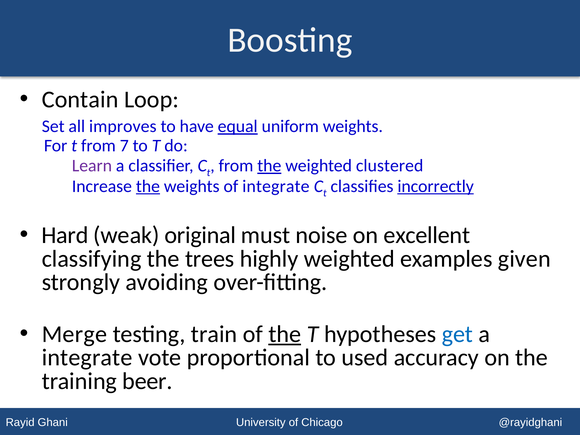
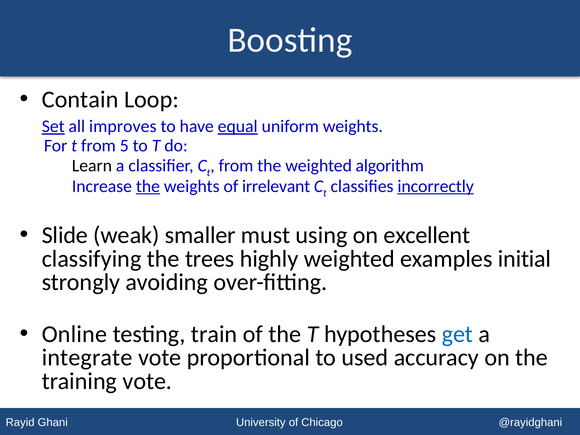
Set underline: none -> present (53, 126)
7: 7 -> 5 (124, 146)
Learn colour: purple -> black (92, 166)
the underline: present -> none (269, 166)
clustered: clustered -> algorithm (390, 166)
of integrate: integrate -> irrelevant (276, 186)
Hard: Hard -> Slide (65, 235)
original: original -> smaller (200, 235)
noise: noise -> using (322, 235)
given: given -> initial (524, 259)
Merge: Merge -> Online (74, 334)
the underline: present -> none (285, 334)
training beer: beer -> vote (147, 381)
